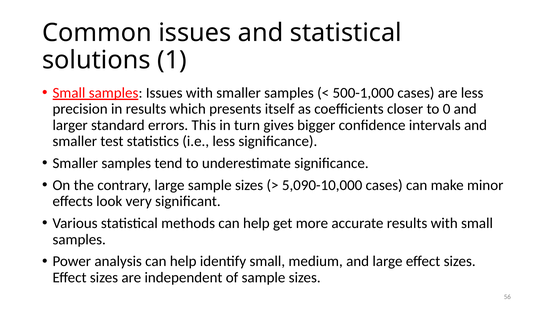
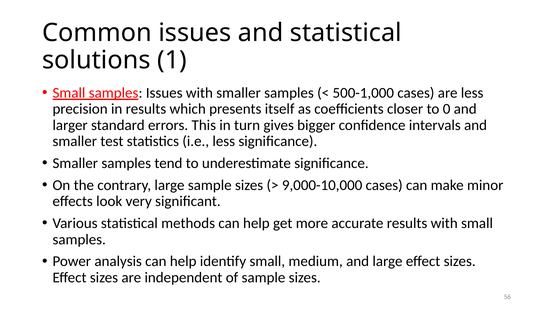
5,090-10,000: 5,090-10,000 -> 9,000-10,000 (322, 185)
